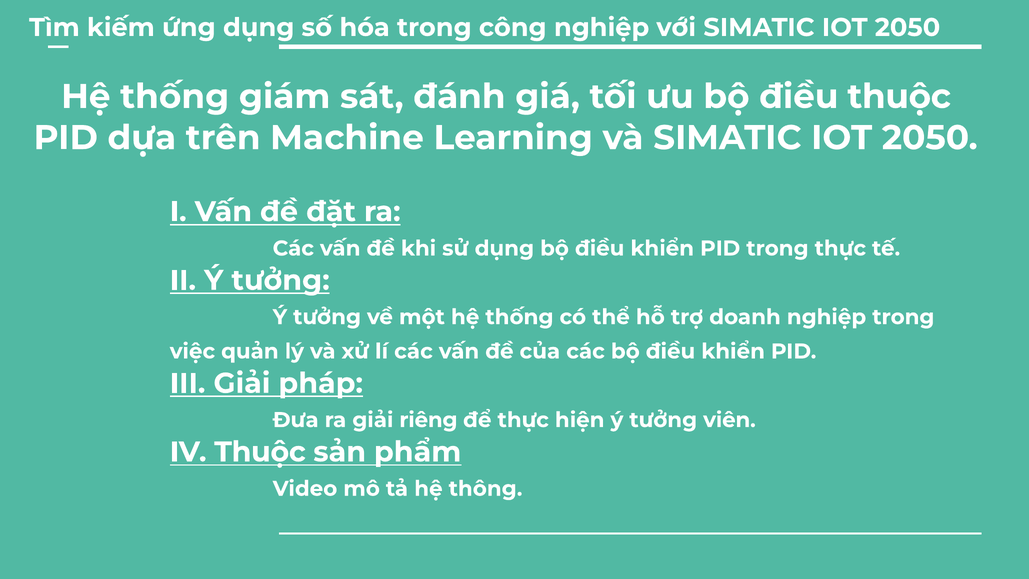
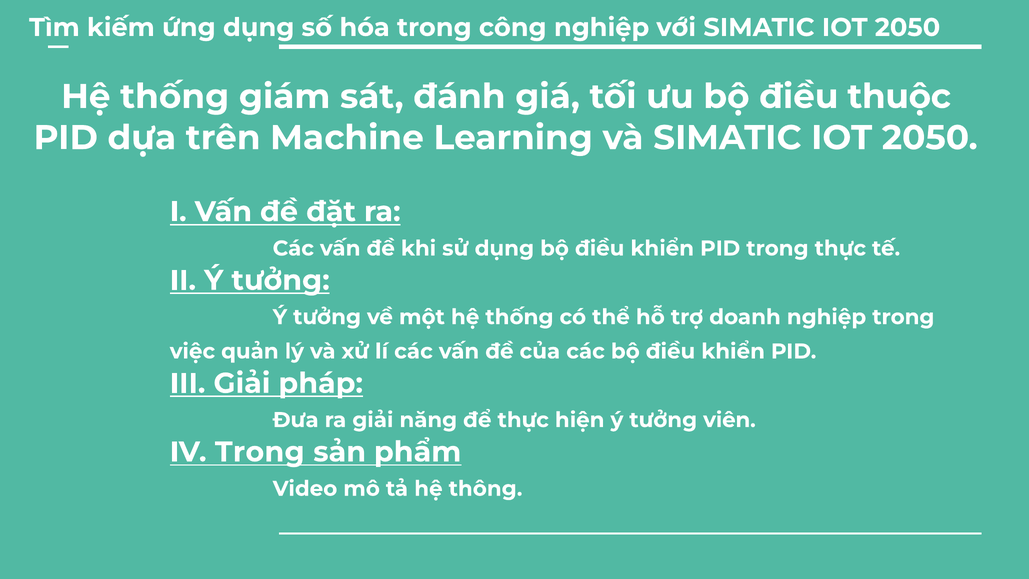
riêng: riêng -> năng (428, 420)
IV Thuộc: Thuộc -> Trong (260, 452)
